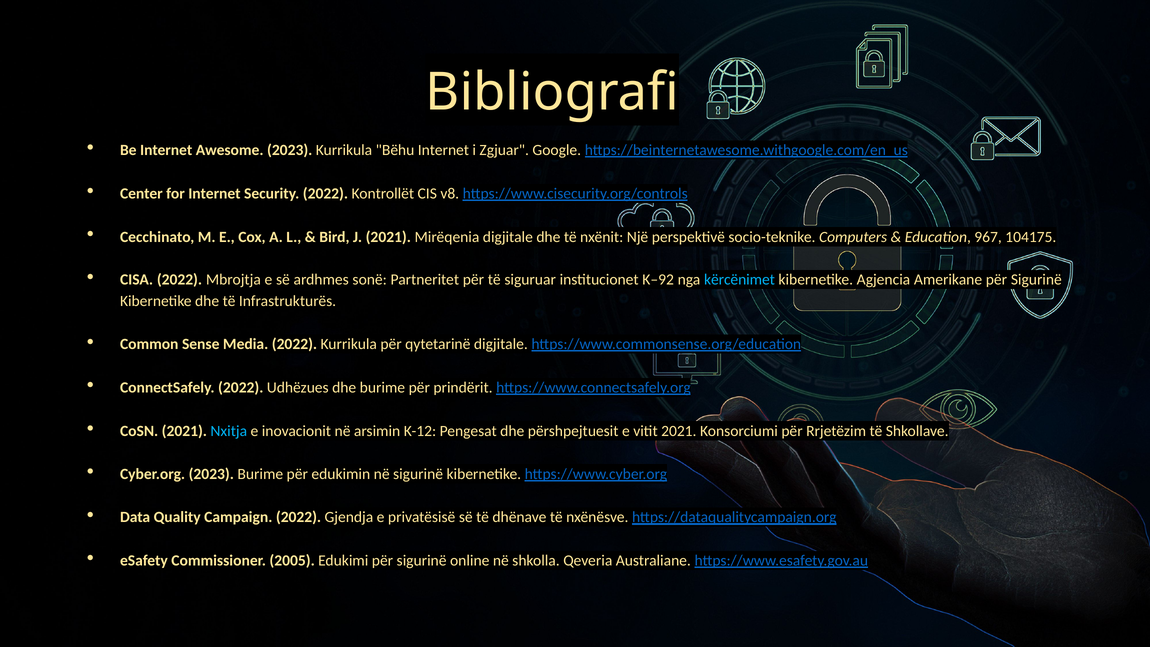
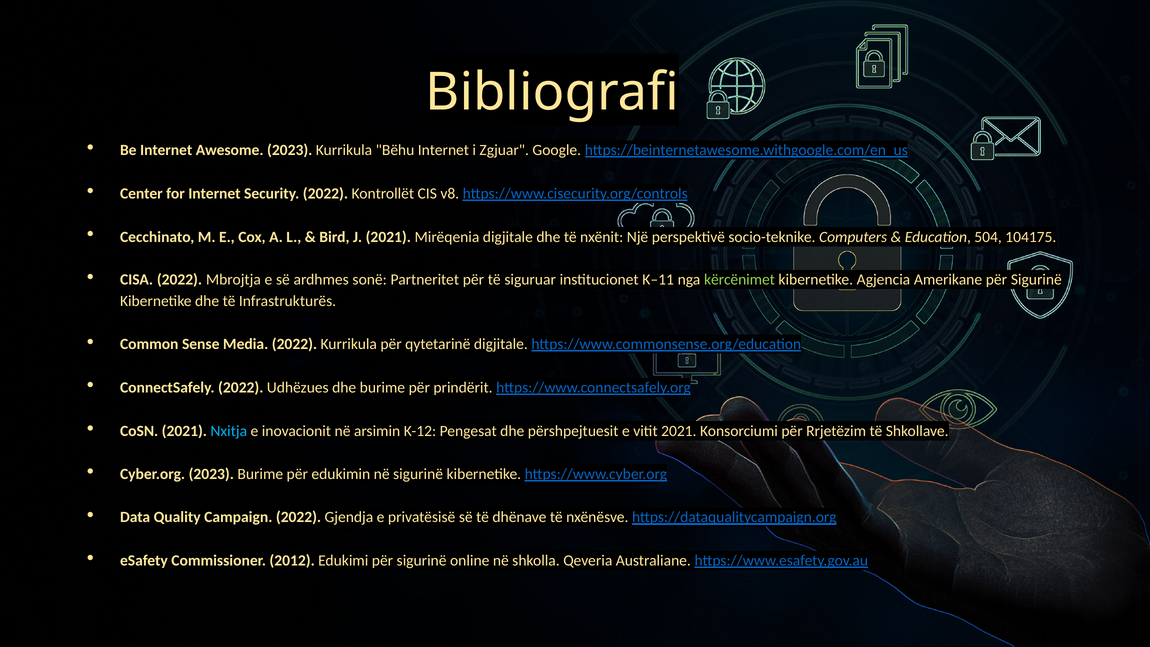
967: 967 -> 504 (988, 237)
K–92: K–92 -> K–11 (658, 280)
kërcënimet colour: light blue -> light green (739, 280)
2005: 2005 -> 2012 (292, 561)
